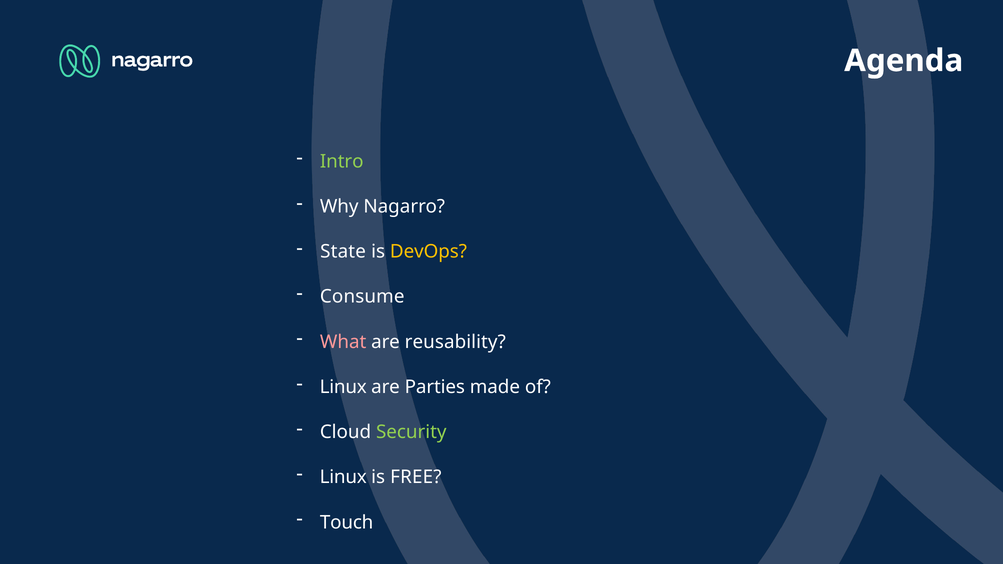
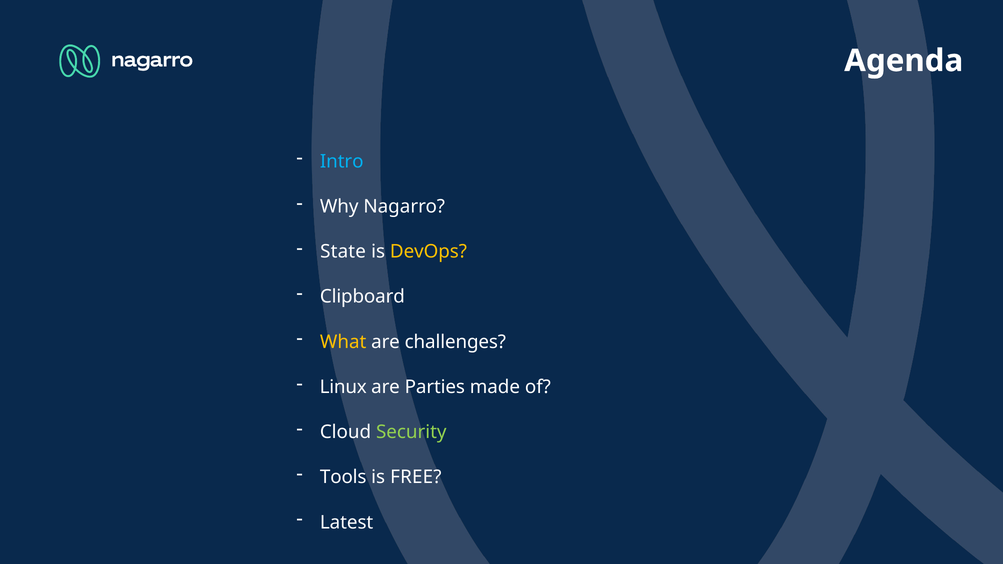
Intro colour: light green -> light blue (342, 161)
Consume: Consume -> Clipboard (362, 297)
What colour: pink -> yellow (343, 342)
reusability: reusability -> challenges (455, 342)
Linux: Linux -> Tools (343, 477)
Touch: Touch -> Latest (347, 522)
